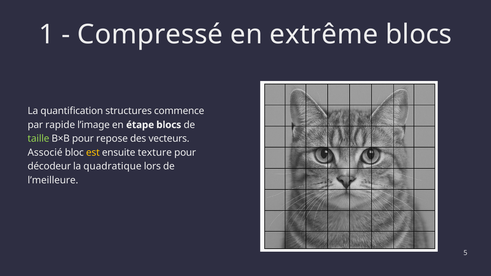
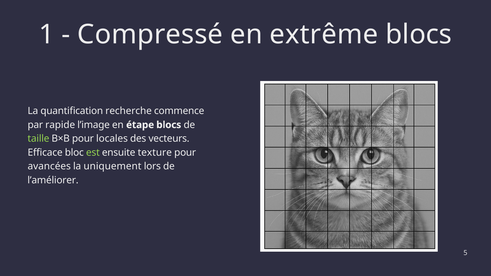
structures: structures -> recherche (129, 111)
repose: repose -> locales (112, 139)
Associé: Associé -> Efficace (45, 153)
est colour: yellow -> light green (93, 153)
décodeur: décodeur -> avancées (49, 166)
quadratique: quadratique -> uniquement (112, 166)
l’meilleure: l’meilleure -> l’améliorer (53, 180)
